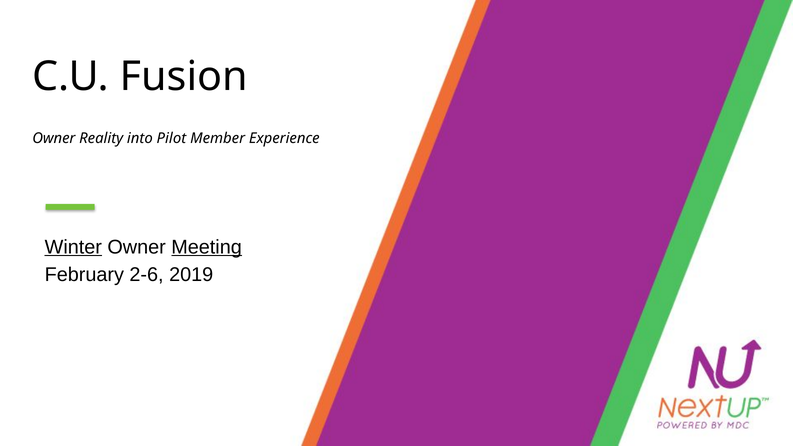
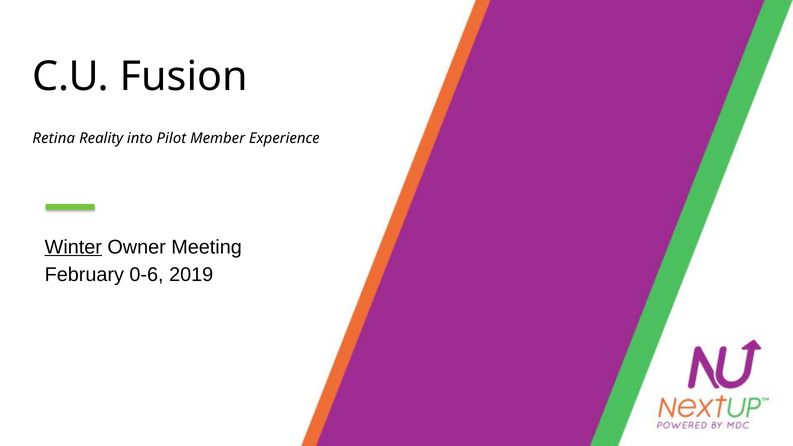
Owner: Owner -> Retina (54, 138)
Meeting underline: present -> none (207, 247)
2-6: 2-6 -> 0-6 (146, 275)
